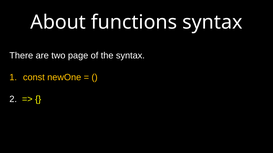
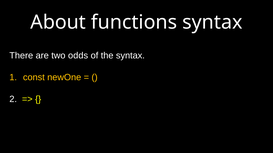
page: page -> odds (78, 56)
